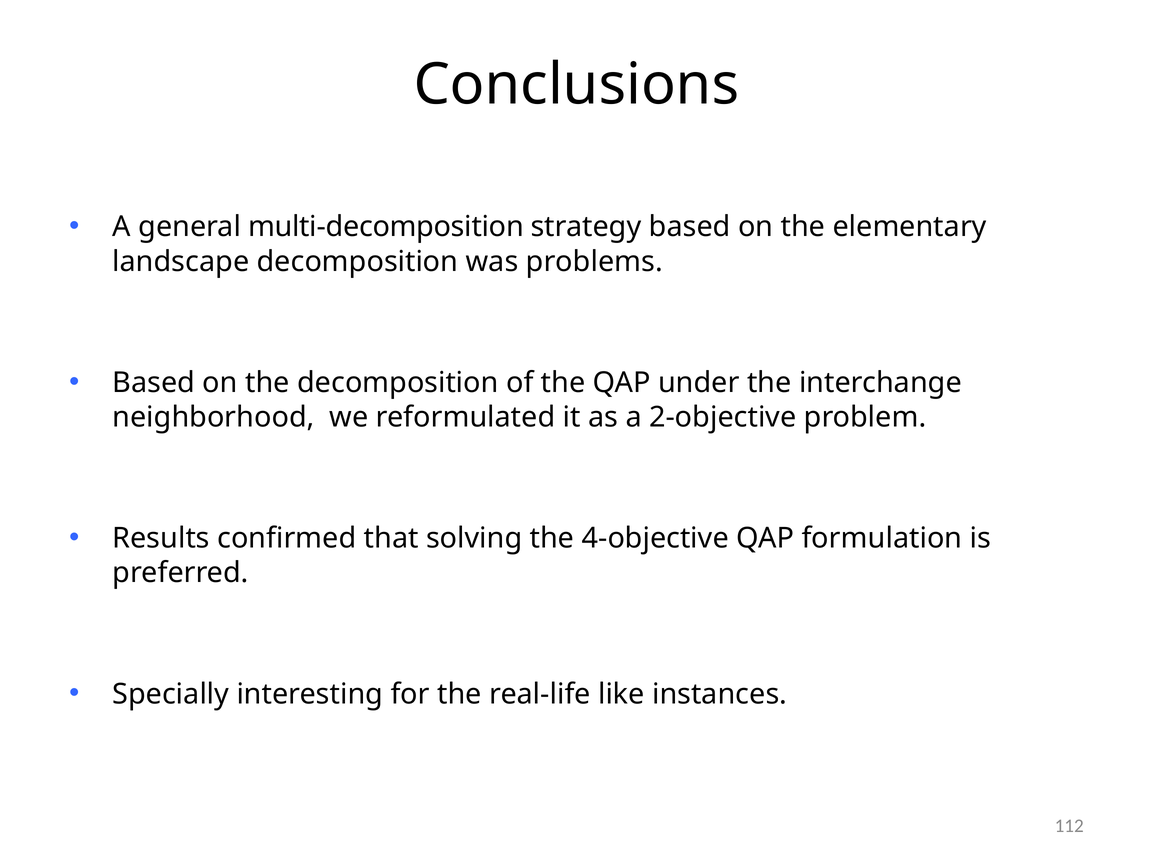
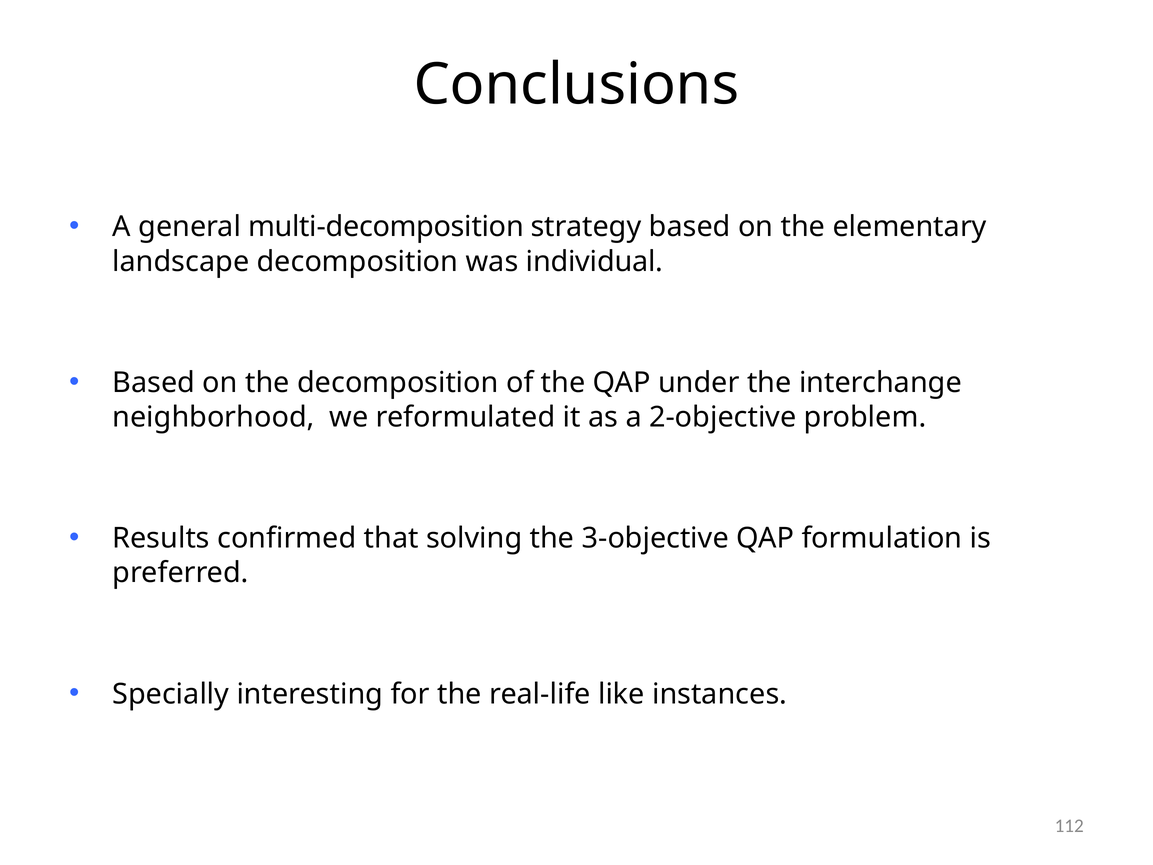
problems: problems -> individual (594, 261)
4-objective: 4-objective -> 3-objective (655, 538)
